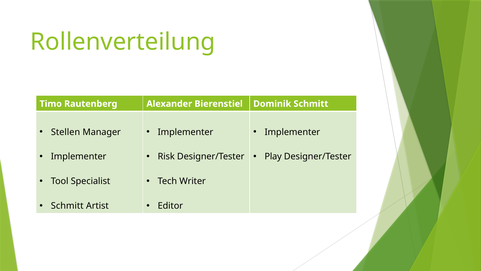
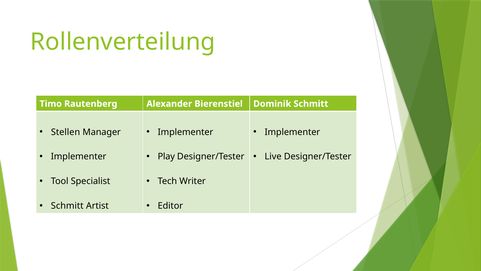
Risk: Risk -> Play (166, 156)
Play: Play -> Live (273, 156)
